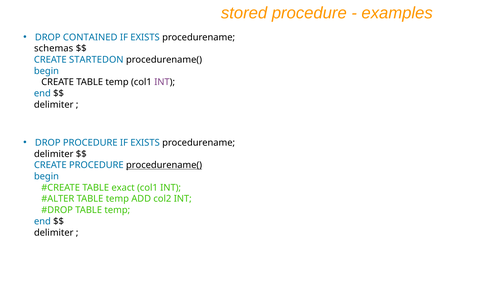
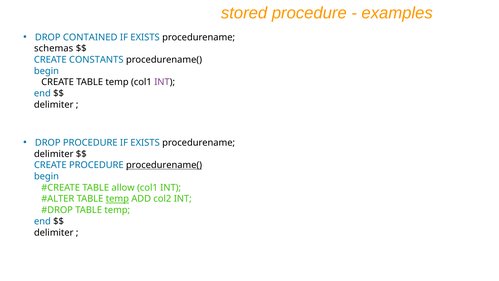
STARTEDON: STARTEDON -> CONSTANTS (96, 60)
exact: exact -> allow (123, 187)
temp underline: none -> present (117, 199)
